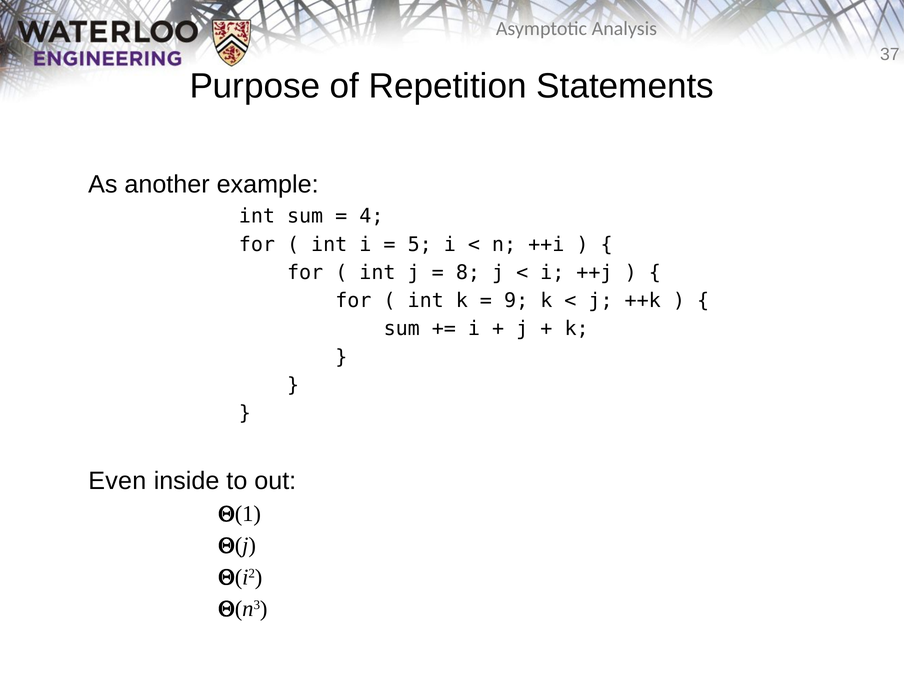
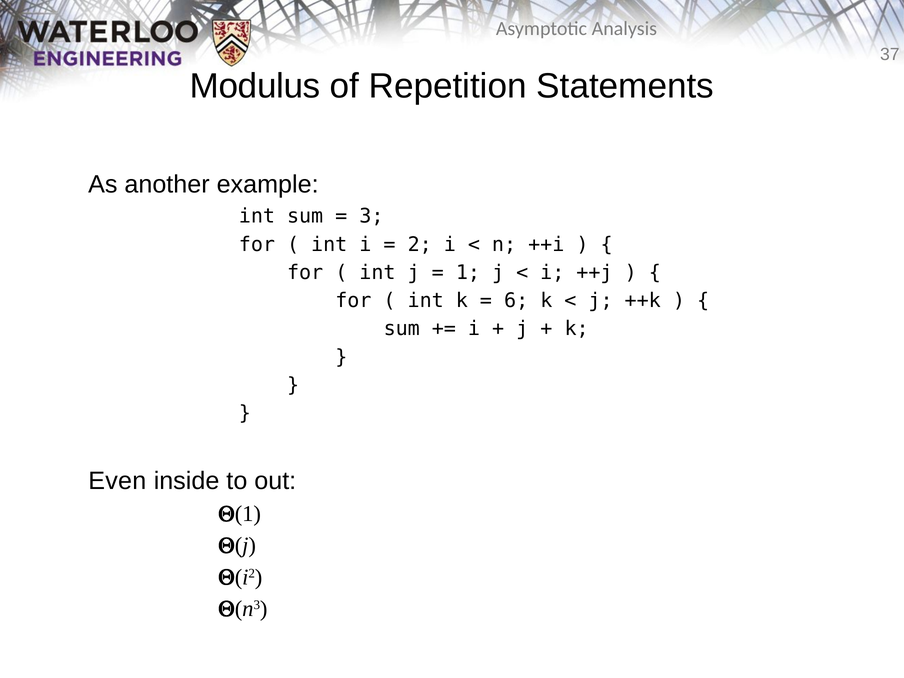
Purpose: Purpose -> Modulus (255, 86)
4: 4 -> 3 (371, 216)
5: 5 -> 2 (420, 244)
8: 8 -> 1 (468, 273)
9: 9 -> 6 (516, 301)
